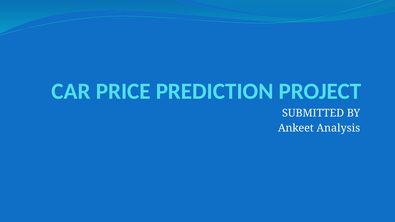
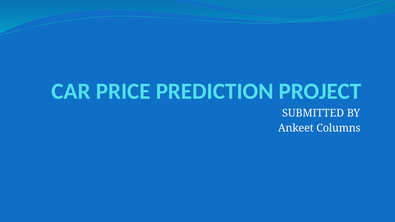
Analysis: Analysis -> Columns (338, 128)
